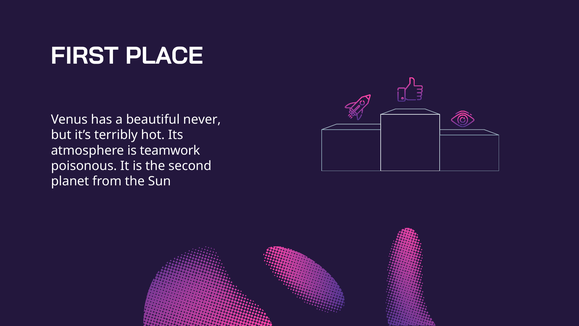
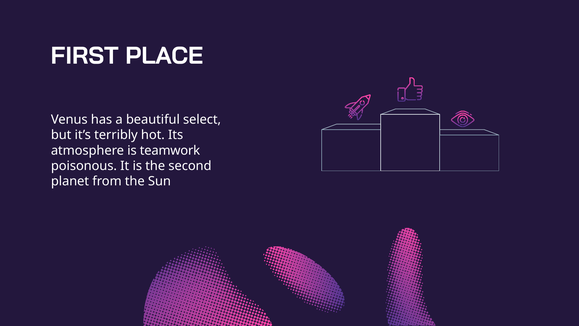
never: never -> select (202, 119)
